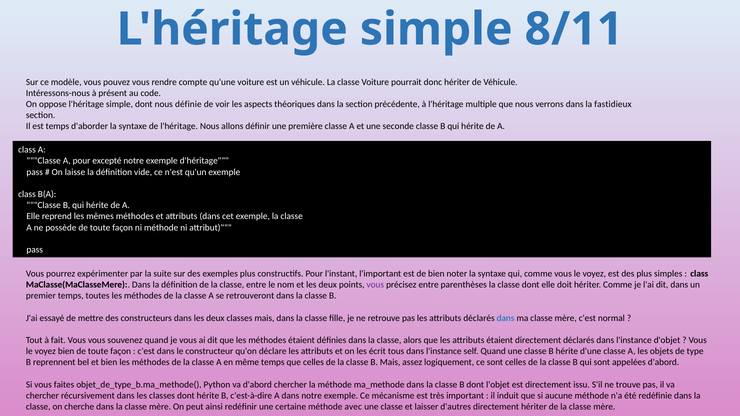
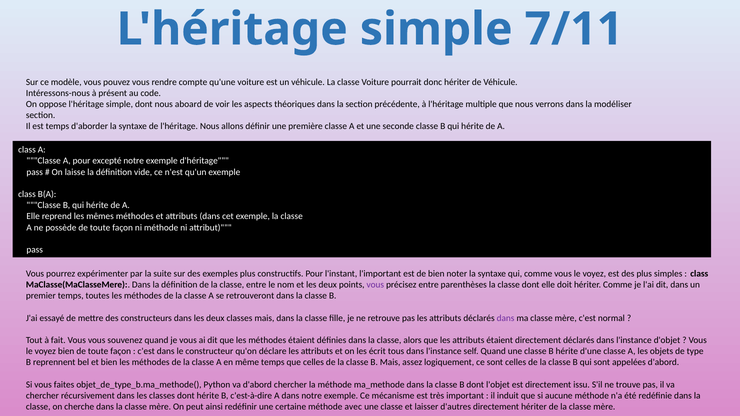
8/11: 8/11 -> 7/11 (574, 29)
définie: définie -> aboard (188, 104)
fastidieux: fastidieux -> modéliser (613, 104)
dans colour: blue -> purple (506, 318)
